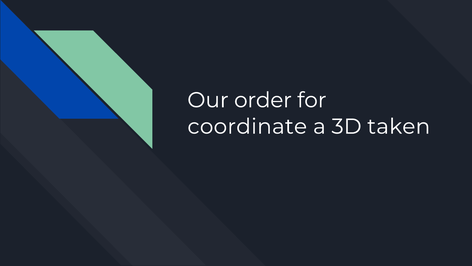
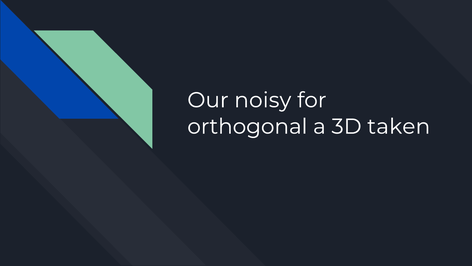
order: order -> noisy (263, 100)
coordinate: coordinate -> orthogonal (247, 126)
